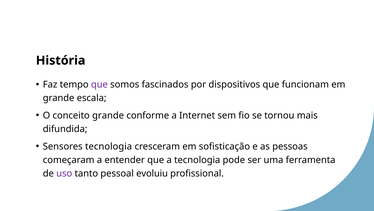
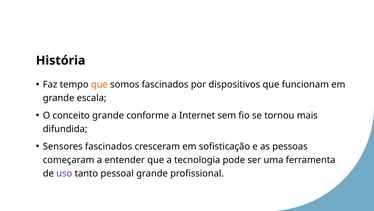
que colour: purple -> orange (99, 84)
Sensores tecnologia: tecnologia -> fascinados (109, 146)
pessoal evoluiu: evoluiu -> grande (152, 173)
